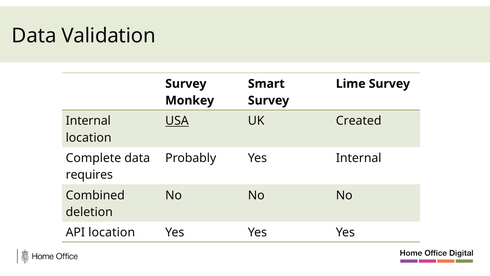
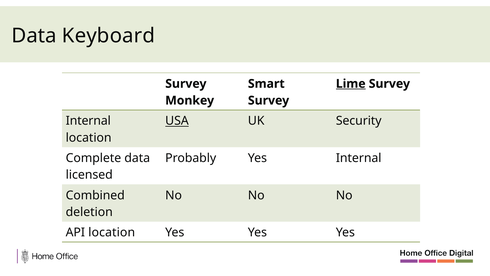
Validation: Validation -> Keyboard (108, 36)
Lime underline: none -> present (351, 84)
Created: Created -> Security (359, 121)
requires: requires -> licensed (89, 175)
